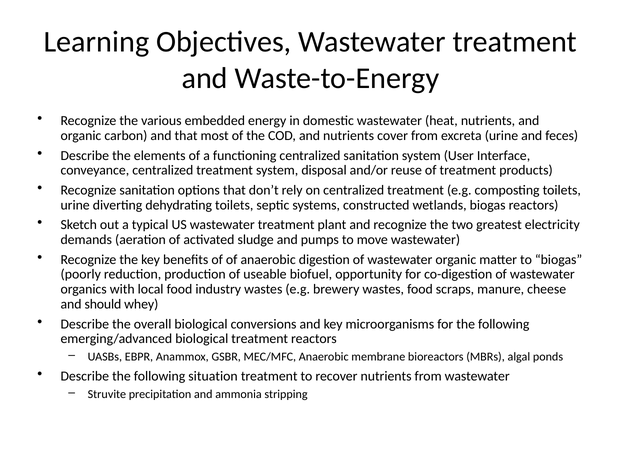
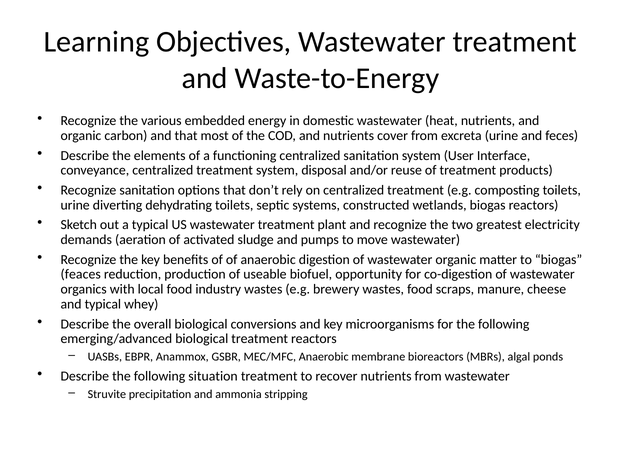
poorly: poorly -> feaces (81, 275)
and should: should -> typical (103, 305)
